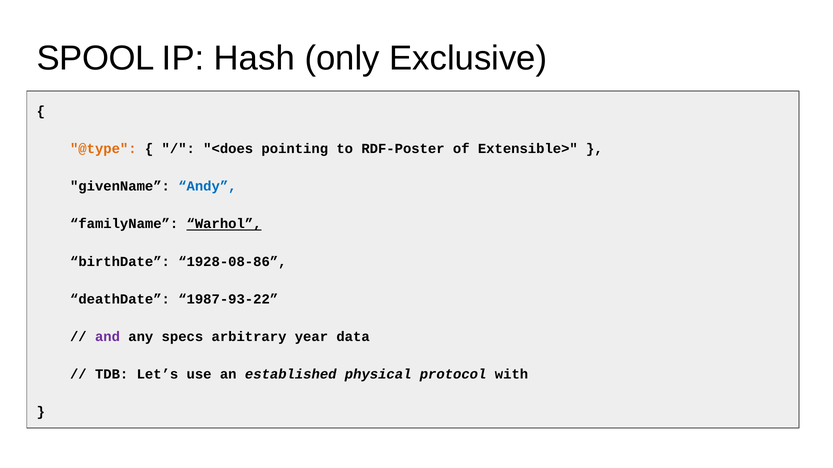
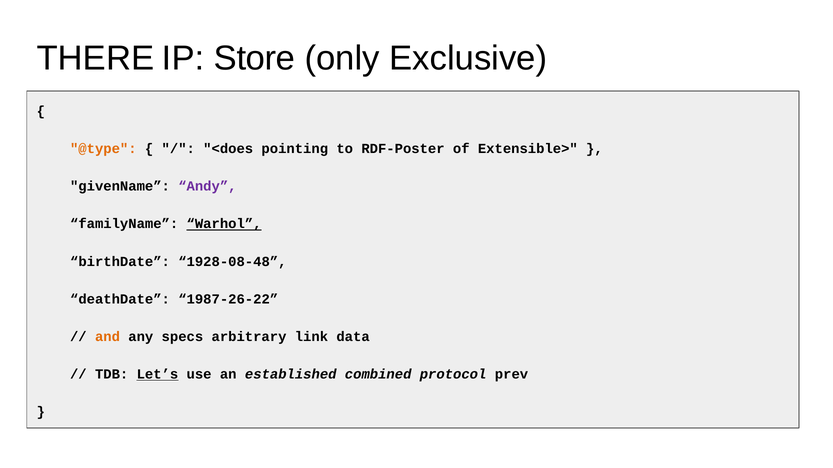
SPOOL: SPOOL -> THERE (95, 58)
Hash: Hash -> Store (255, 58)
Andy colour: blue -> purple (207, 187)
1928-08-86: 1928-08-86 -> 1928-08-48 (232, 262)
1987-93-22: 1987-93-22 -> 1987-26-22 (228, 299)
and colour: purple -> orange (108, 337)
year: year -> link (311, 337)
Let’s underline: none -> present (157, 375)
physical: physical -> combined (378, 375)
with: with -> prev (512, 375)
